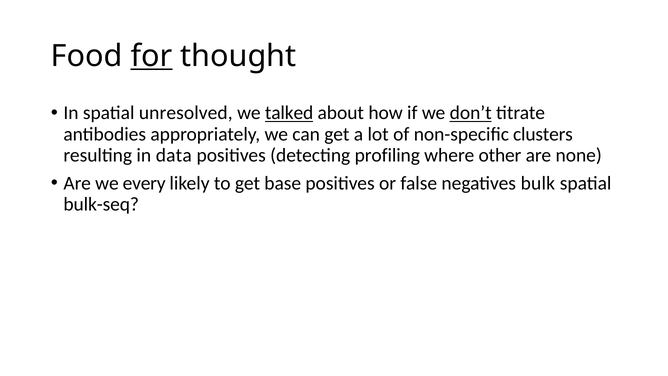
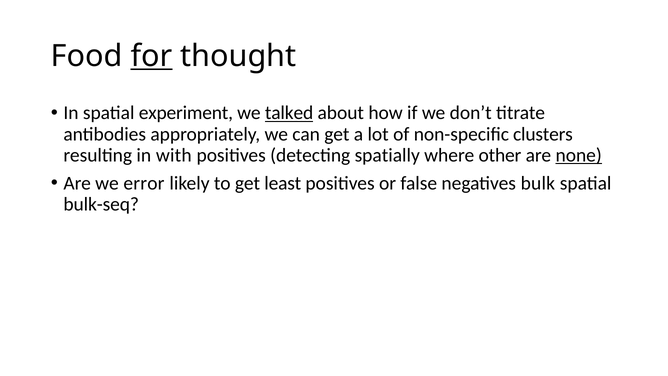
unresolved: unresolved -> experiment (186, 113)
don’t underline: present -> none (471, 113)
data: data -> with (174, 155)
profiling: profiling -> spatially (387, 155)
none underline: none -> present (579, 155)
every: every -> error (144, 183)
base: base -> least (283, 183)
